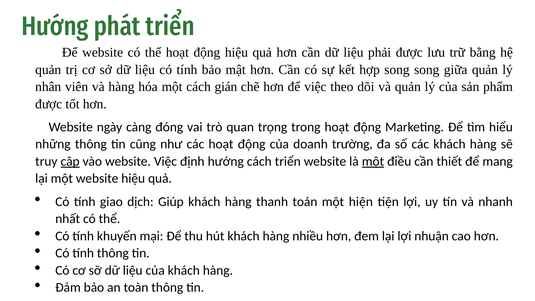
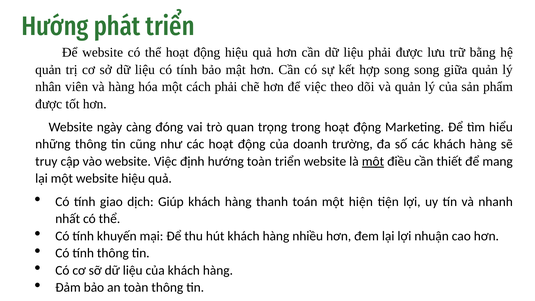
cách gián: gián -> phải (226, 87)
cập underline: present -> none (70, 161)
hướng cách: cách -> toàn (259, 161)
